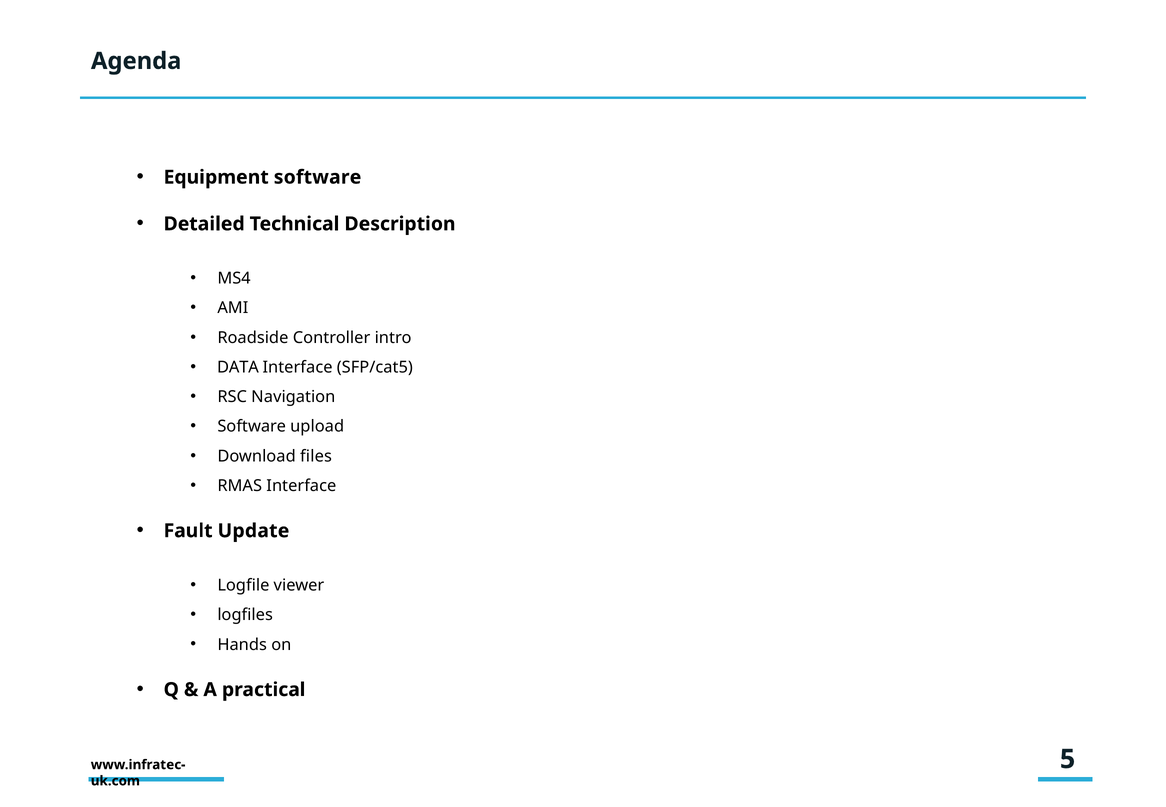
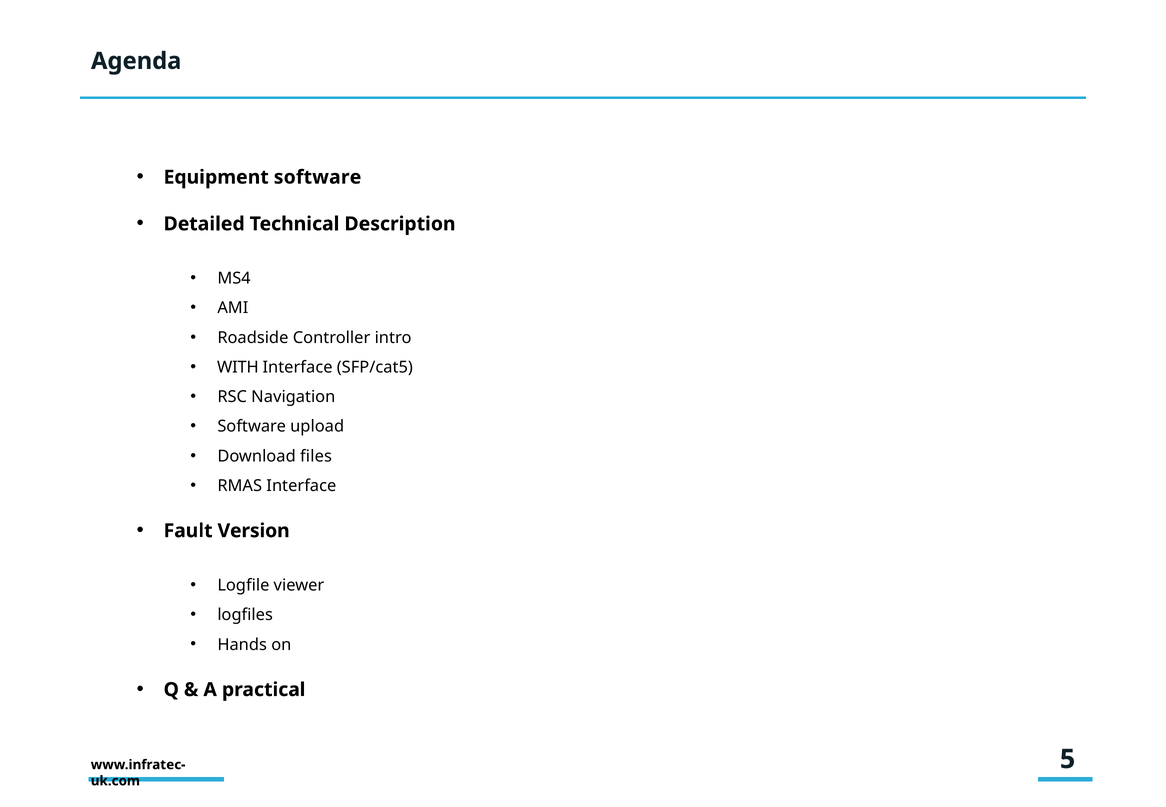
DATA: DATA -> WITH (238, 367)
Update: Update -> Version (254, 531)
